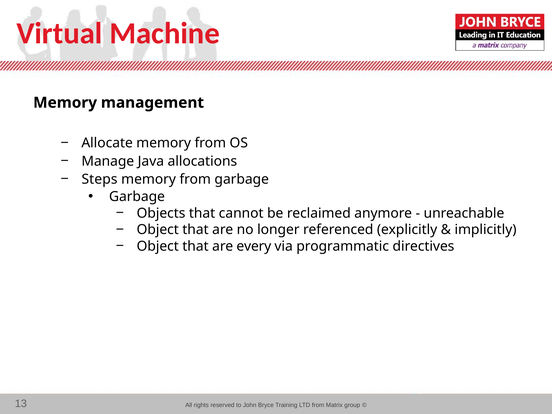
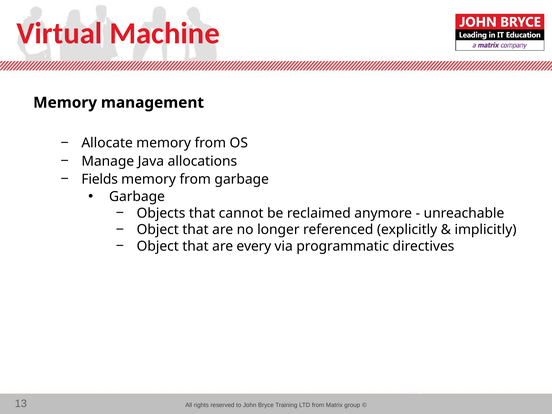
Steps: Steps -> Fields (100, 179)
